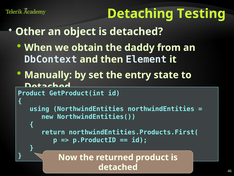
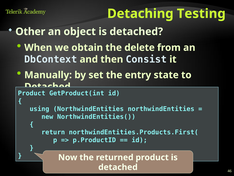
daddy: daddy -> delete (140, 47)
Element: Element -> Consist (146, 59)
